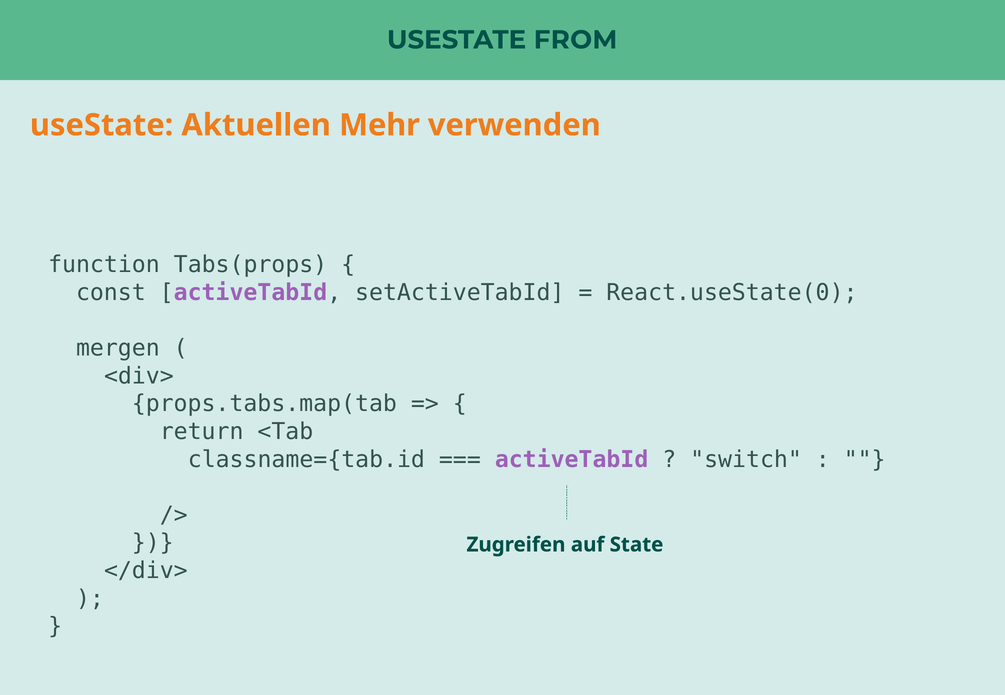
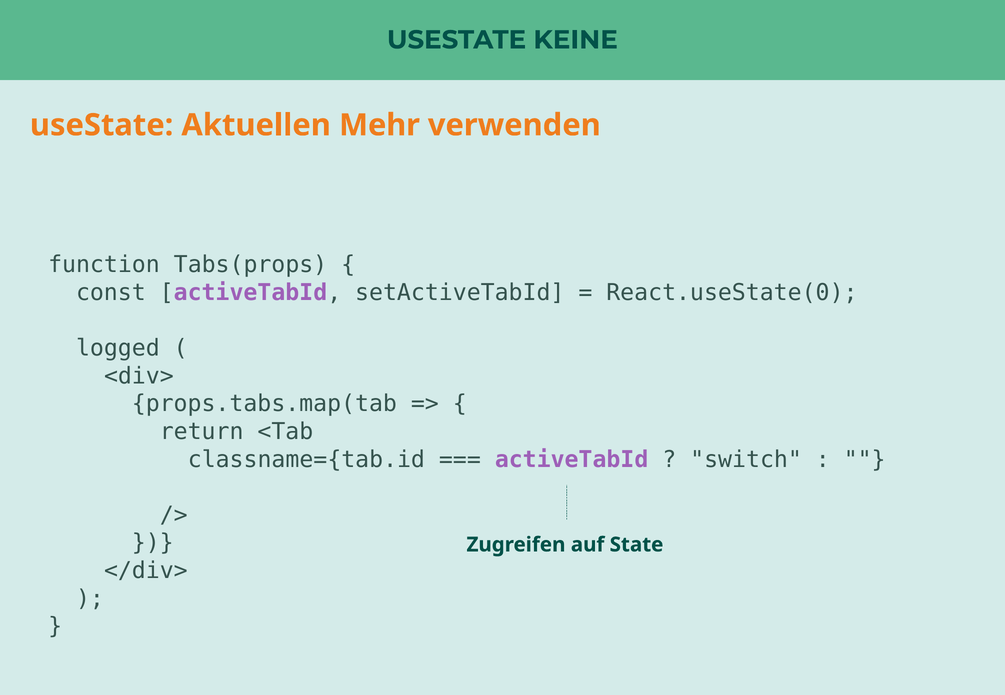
FROM: FROM -> KEINE (576, 40)
mergen: mergen -> logged (118, 349)
